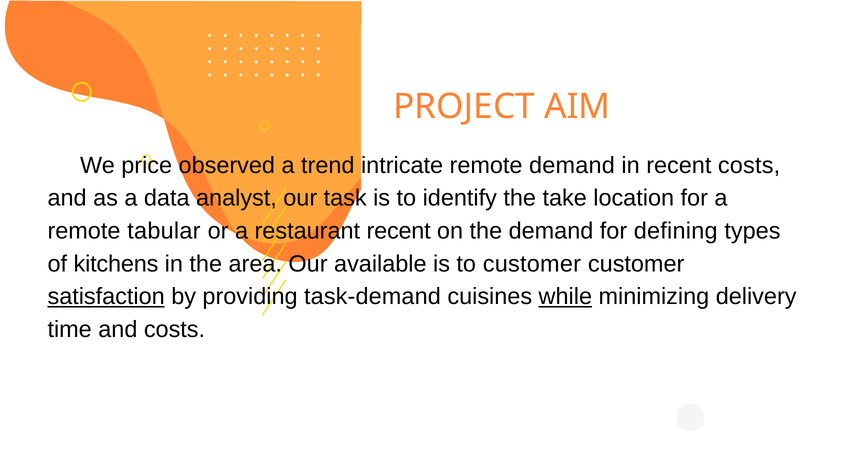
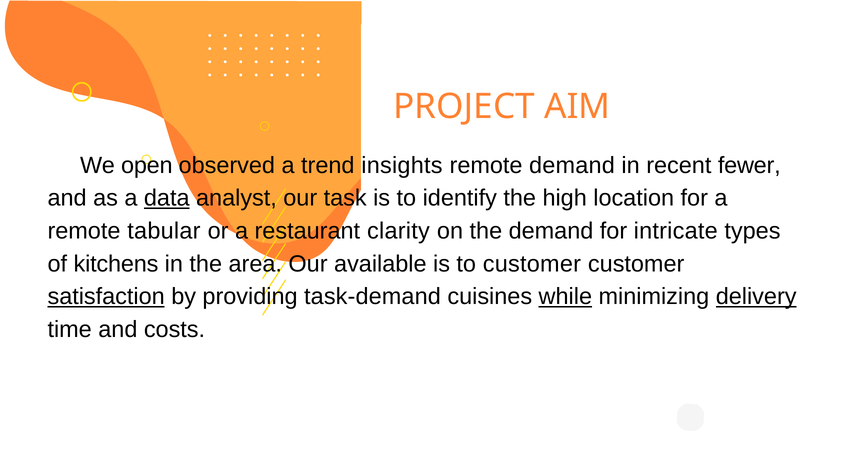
price: price -> open (147, 165)
intricate: intricate -> insights (402, 165)
recent costs: costs -> fewer (749, 165)
data underline: none -> present (167, 198)
take: take -> high (565, 198)
restaurant recent: recent -> clarity (398, 231)
defining: defining -> intricate (676, 231)
delivery underline: none -> present (756, 297)
